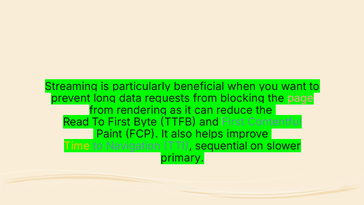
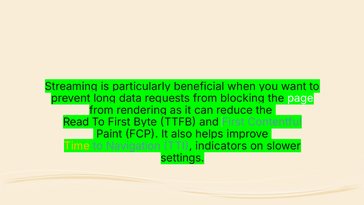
page colour: pink -> white (300, 98)
sequential: sequential -> indicators (221, 146)
primary: primary -> settings (182, 158)
